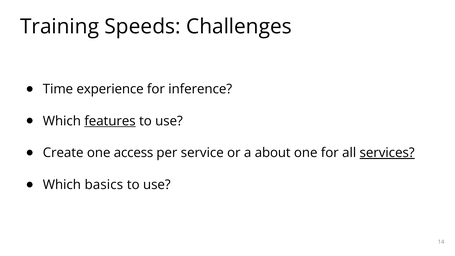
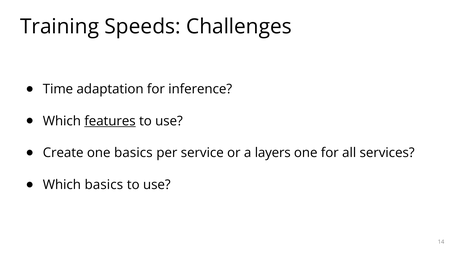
experience: experience -> adaptation (110, 89)
one access: access -> basics (133, 153)
about: about -> layers (273, 153)
services underline: present -> none (387, 153)
